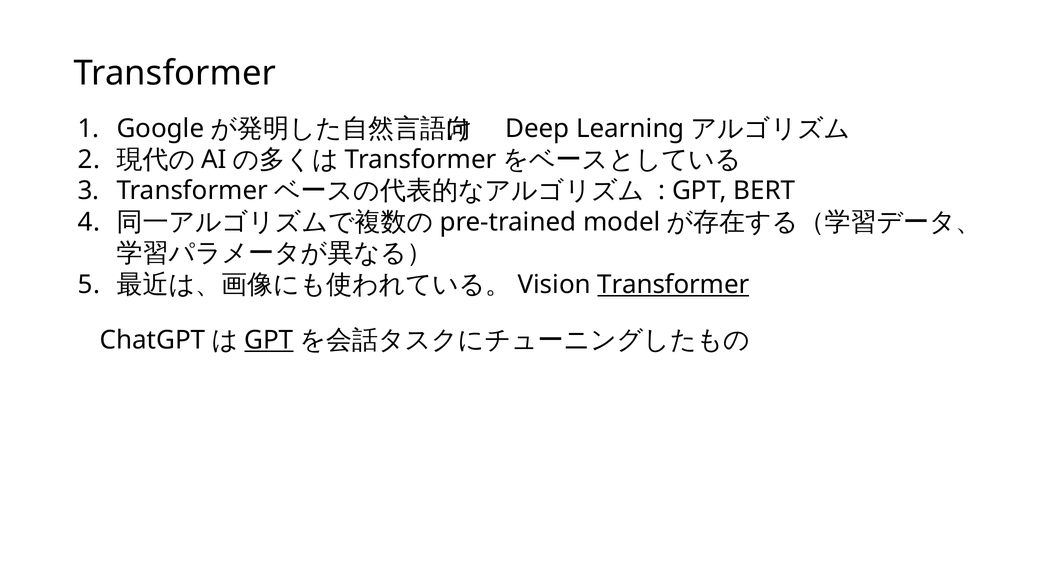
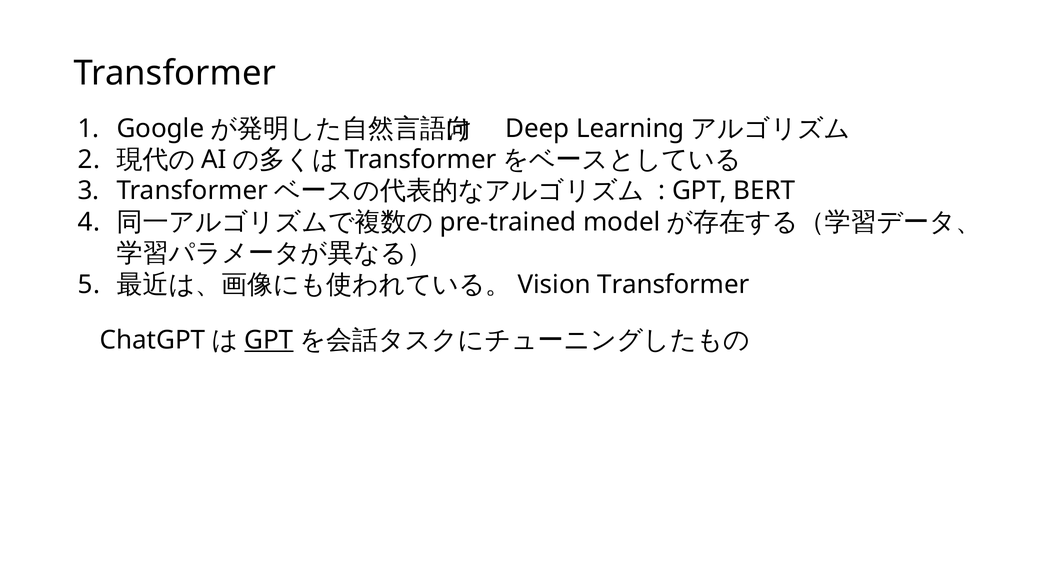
Transformer underline: present -> none (673, 284)
